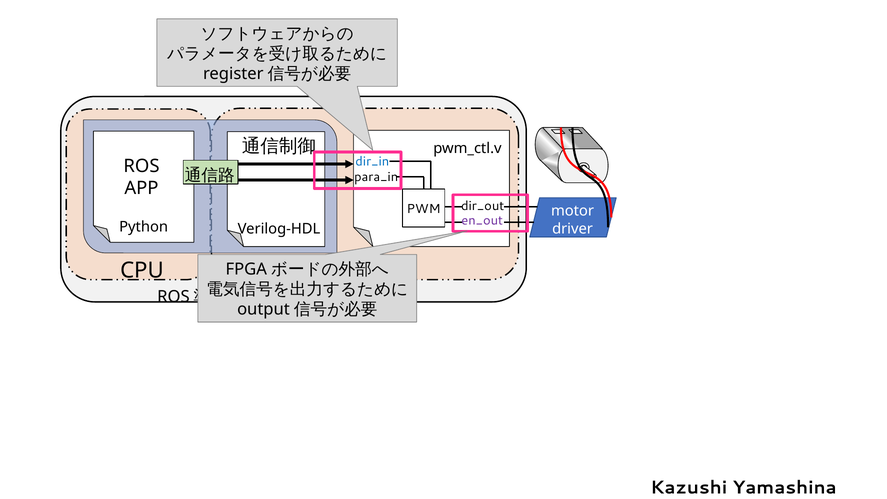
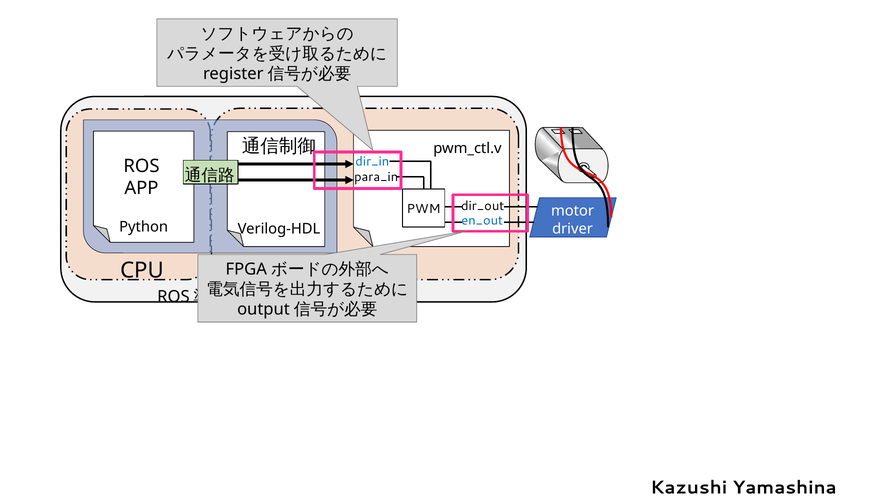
en_out colour: purple -> blue (482, 220)
